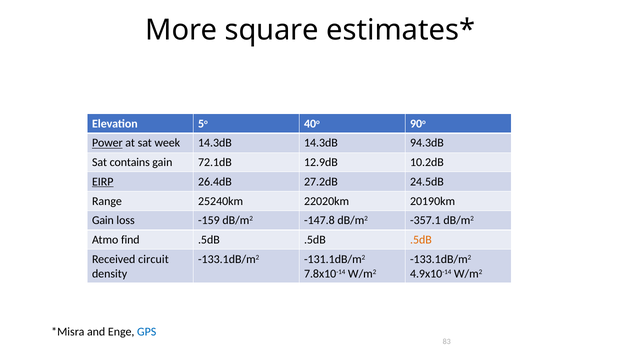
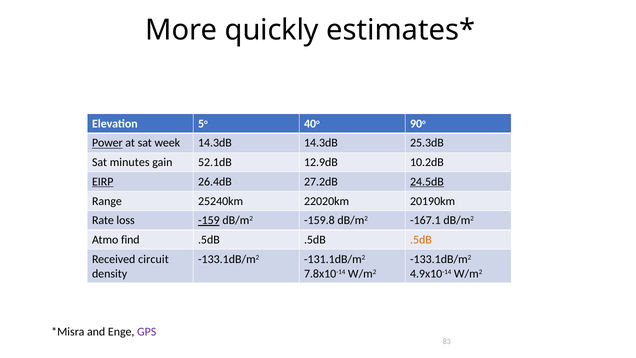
square: square -> quickly (272, 30)
94.3dB: 94.3dB -> 25.3dB (427, 143)
contains: contains -> minutes (130, 162)
72.1dB: 72.1dB -> 52.1dB (215, 162)
24.5dB underline: none -> present (427, 182)
Gain: Gain -> Rate (103, 220)
-159 underline: none -> present (209, 220)
-147.8: -147.8 -> -159.8 (319, 220)
-357.1: -357.1 -> -167.1 (425, 220)
GPS colour: blue -> purple (147, 332)
